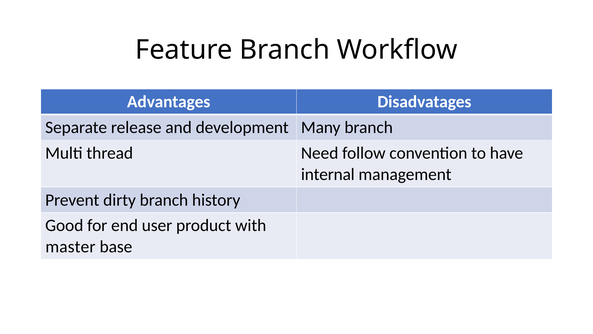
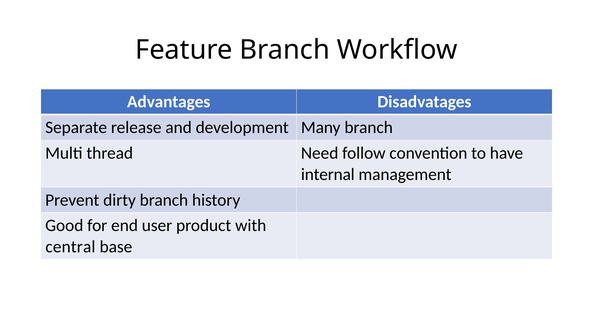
master: master -> central (70, 246)
